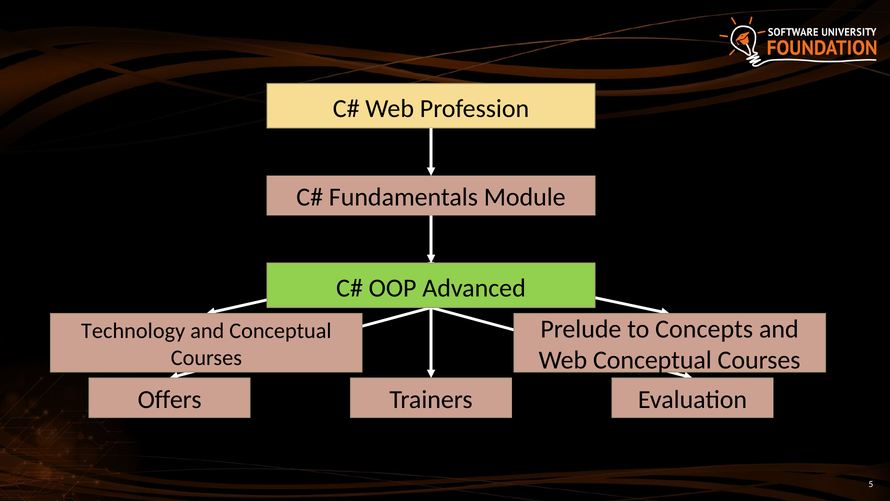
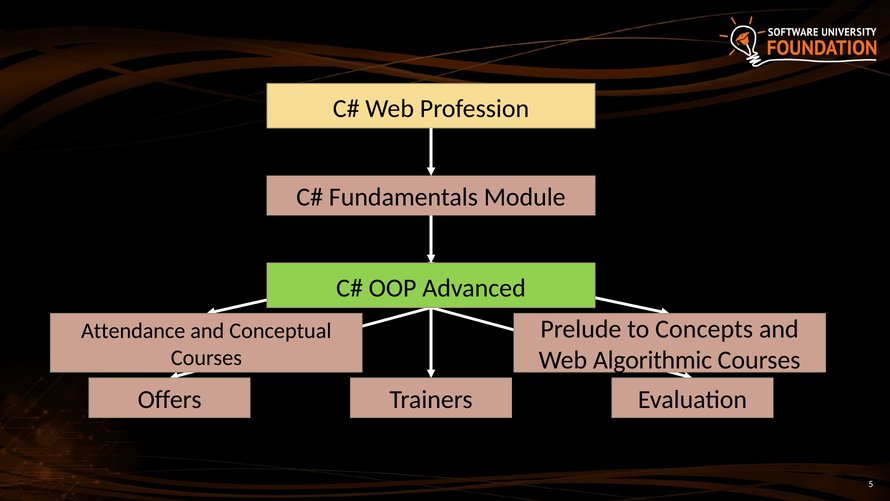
Technology: Technology -> Attendance (133, 331)
Web Conceptual: Conceptual -> Algorithmic (653, 360)
